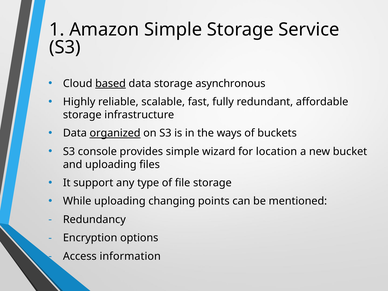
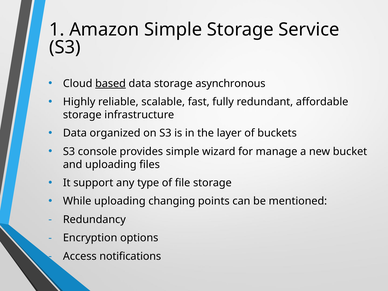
organized underline: present -> none (115, 133)
ways: ways -> layer (229, 133)
location: location -> manage (277, 152)
information: information -> notifications (130, 256)
